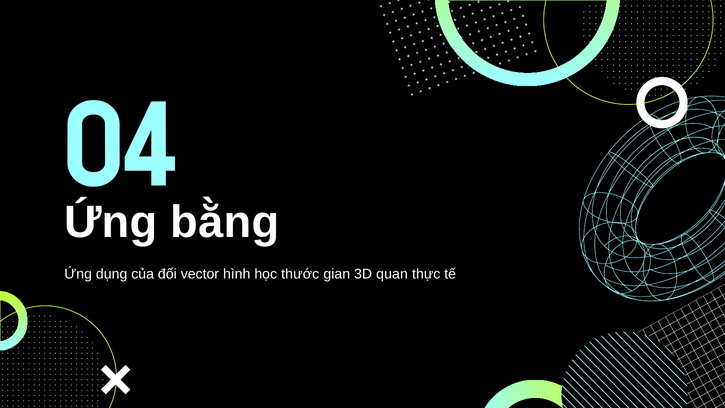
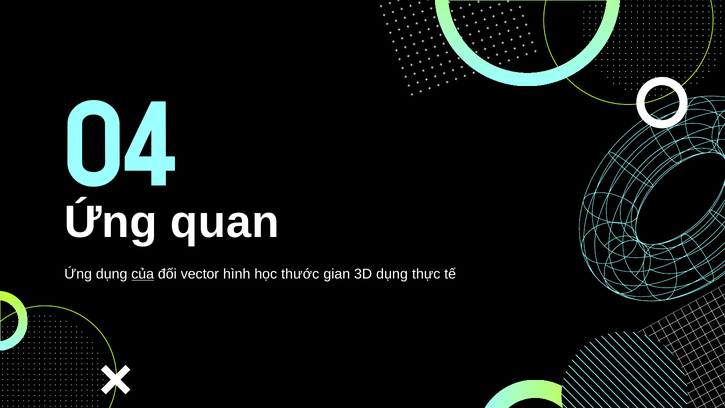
bằng: bằng -> quan (225, 222)
của underline: none -> present (143, 274)
3D quan: quan -> dụng (392, 274)
